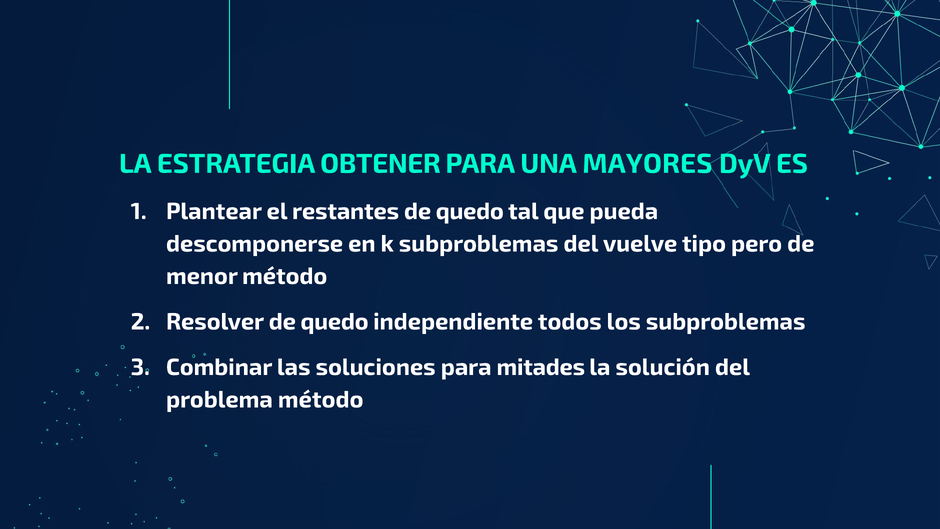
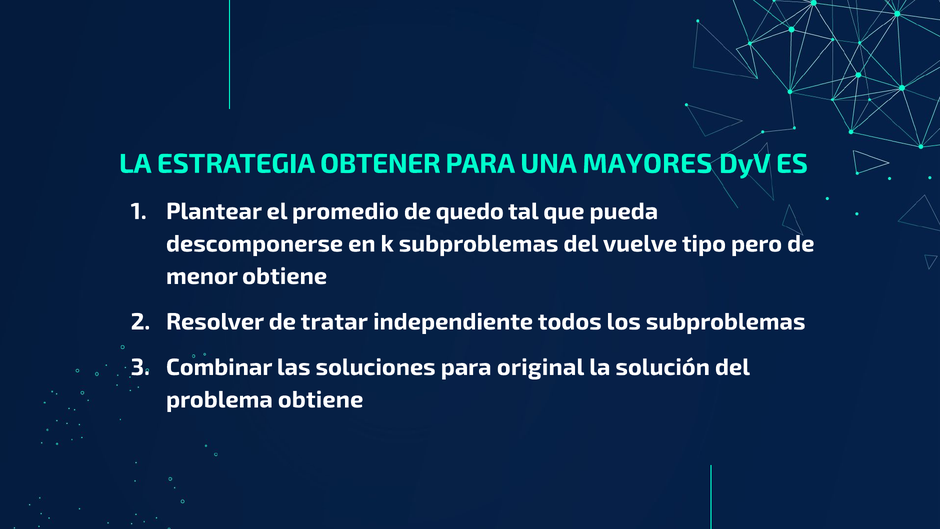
restantes: restantes -> promedio (345, 211)
menor método: método -> obtiene (285, 276)
Resolver de quedo: quedo -> tratar (334, 322)
mitades: mitades -> original (541, 367)
problema método: método -> obtiene (321, 399)
